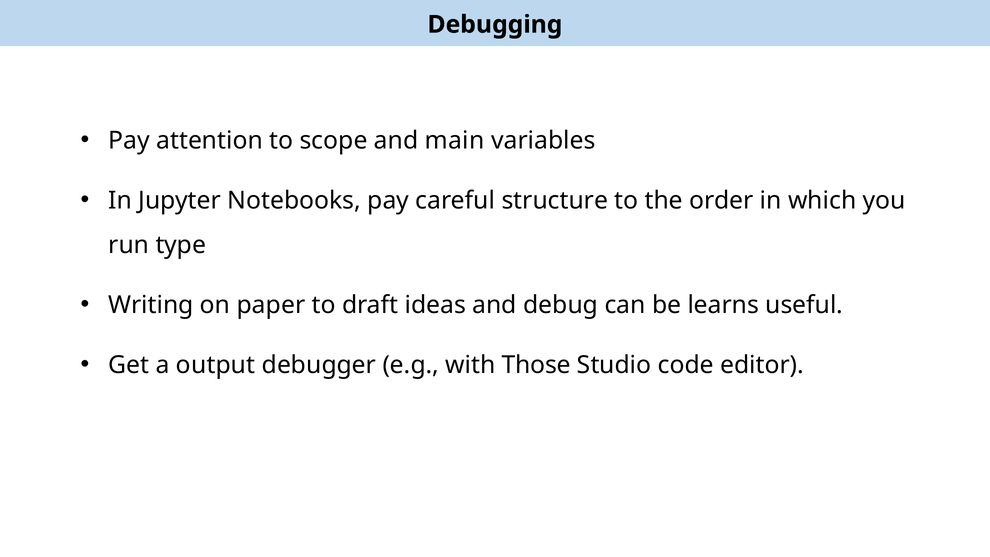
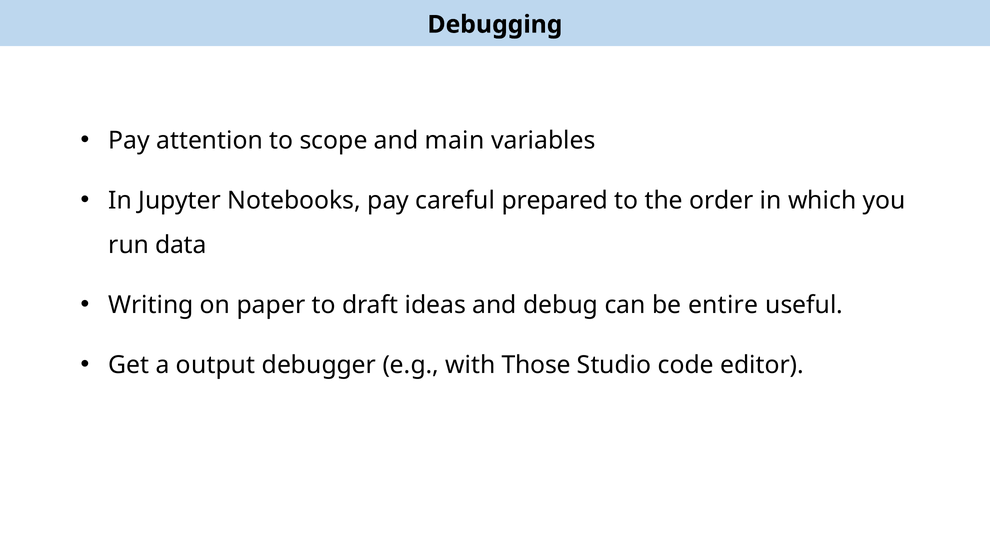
structure: structure -> prepared (555, 200)
type: type -> data (181, 245)
learns: learns -> entire (723, 305)
